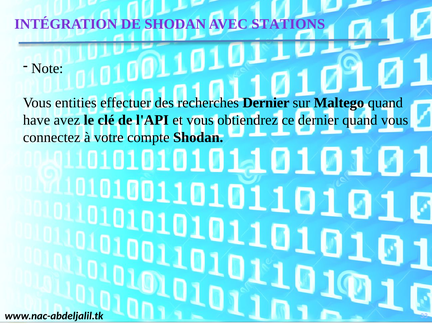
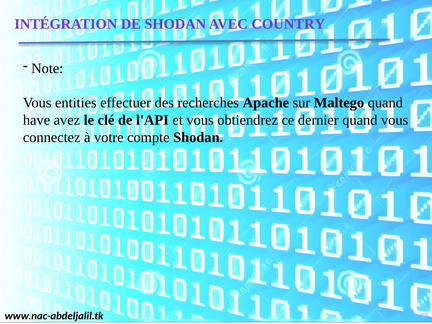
STATIONS: STATIONS -> COUNTRY (288, 24)
recherches Dernier: Dernier -> Apache (266, 103)
